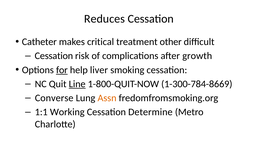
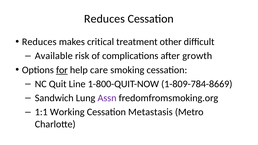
Catheter: Catheter -> Reduces (39, 42)
Cessation: Cessation -> Available (54, 56)
liver: liver -> care (99, 70)
Line underline: present -> none (77, 84)
1-300-784-8669: 1-300-784-8669 -> 1-809-784-8669 (197, 84)
Converse: Converse -> Sandwich (54, 98)
Assn colour: orange -> purple (107, 98)
Determine: Determine -> Metastasis (150, 112)
